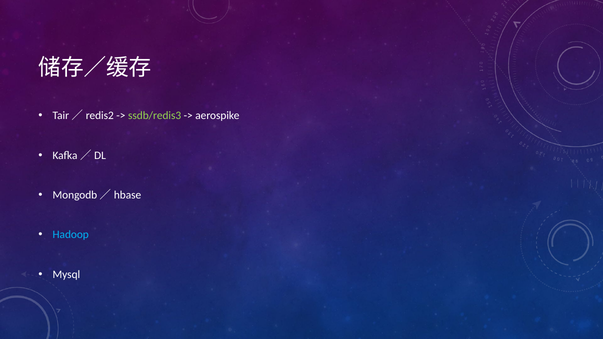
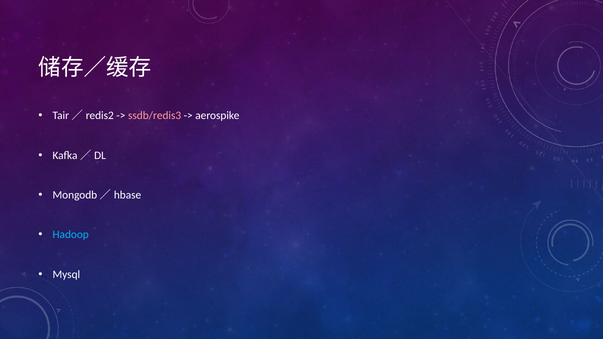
ssdb/redis3 colour: light green -> pink (155, 116)
